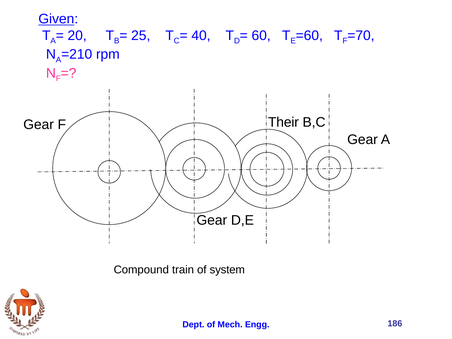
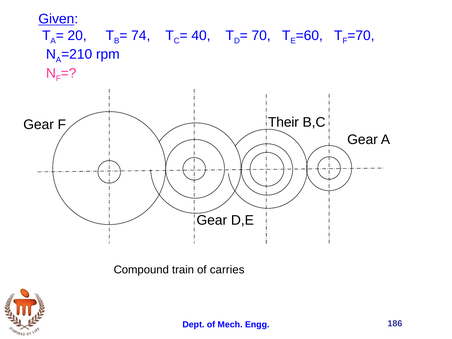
25: 25 -> 74 (141, 36)
60: 60 -> 70 (261, 36)
system: system -> carries (227, 270)
